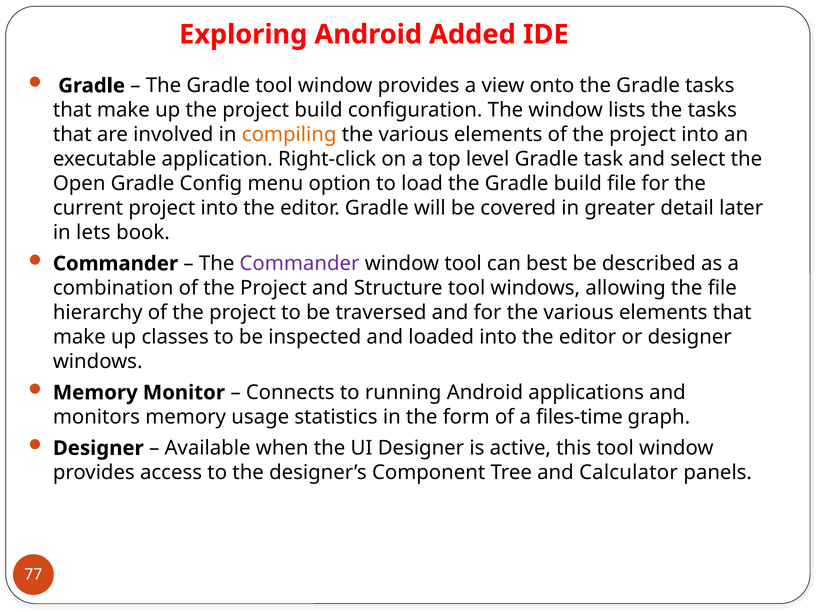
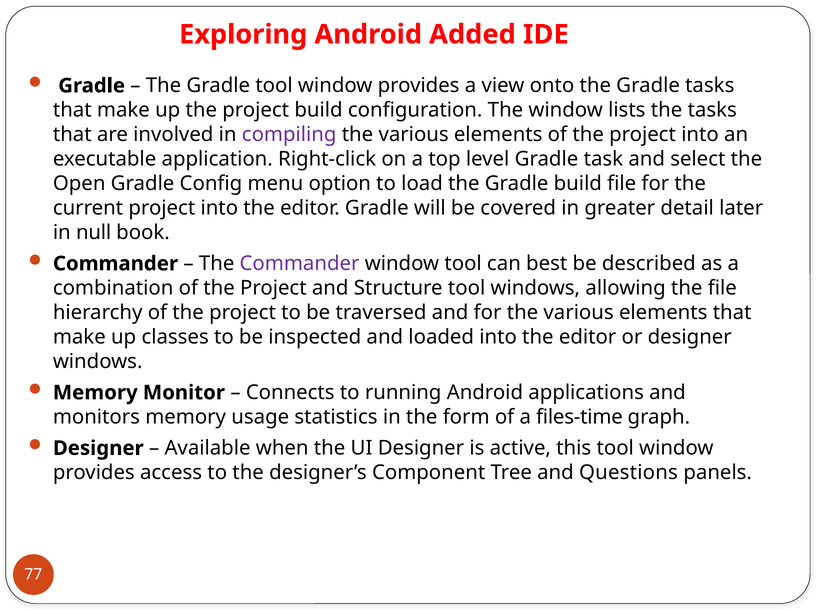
compiling colour: orange -> purple (289, 135)
lets: lets -> null (94, 233)
Calculator: Calculator -> Questions (628, 473)
